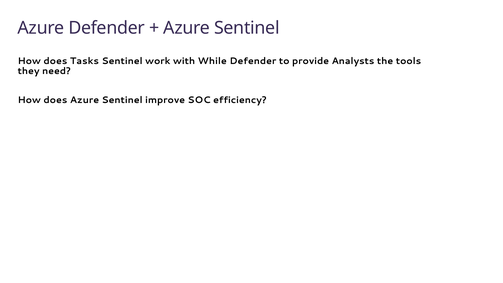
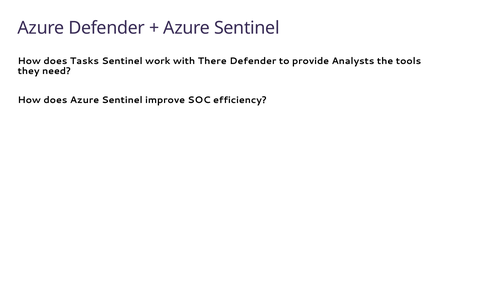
While: While -> There (212, 61)
